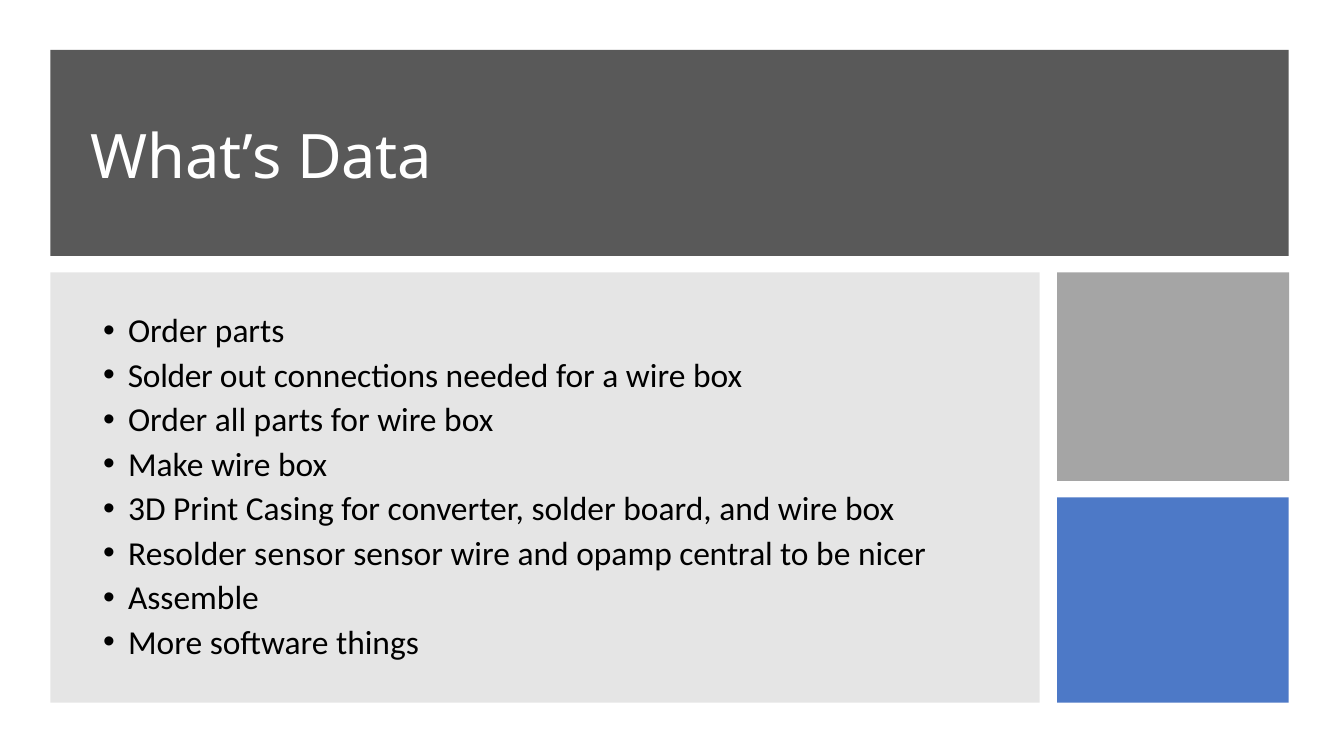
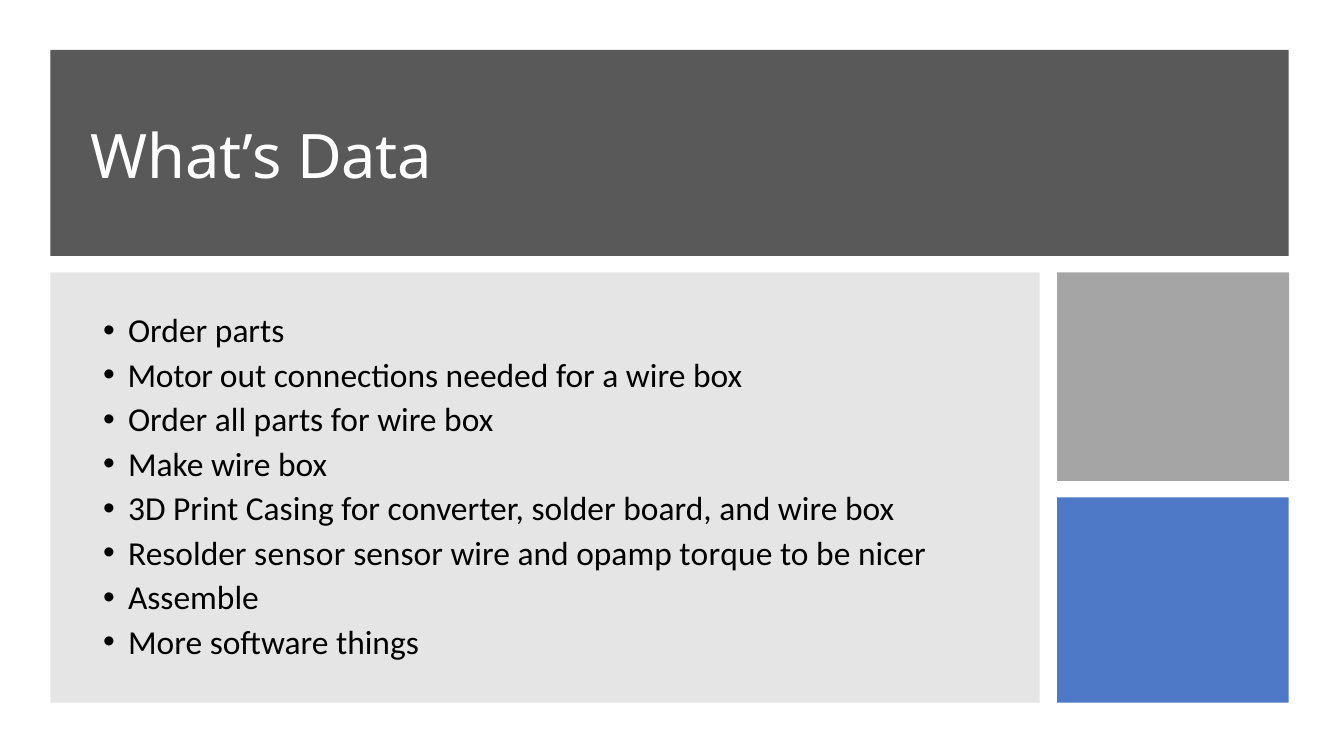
Solder: Solder -> Motor (170, 376)
central: central -> torque (726, 554)
